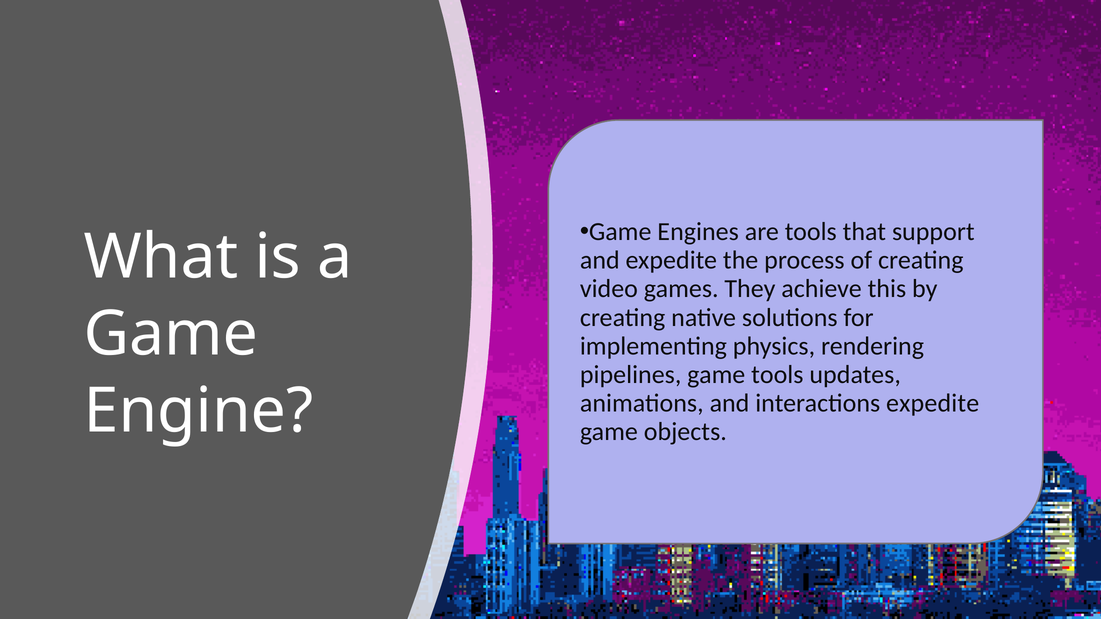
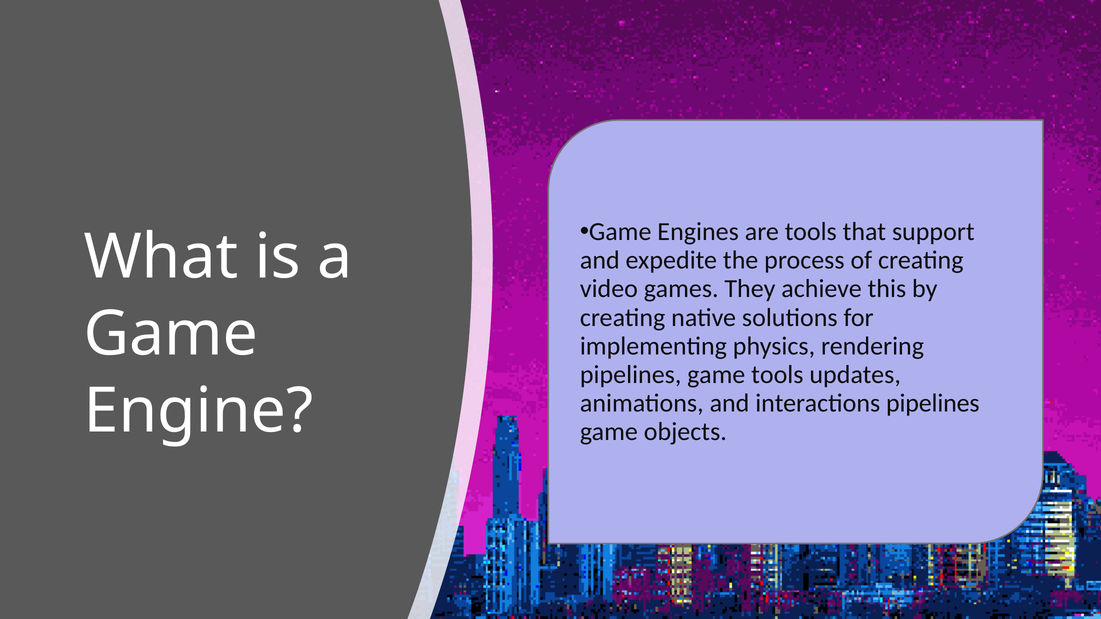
interactions expedite: expedite -> pipelines (933, 403)
